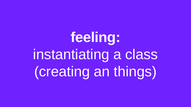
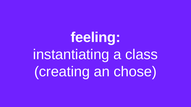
things: things -> chose (135, 72)
